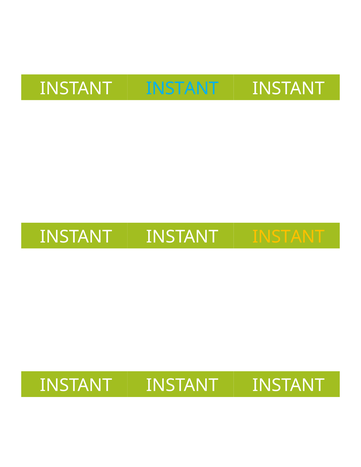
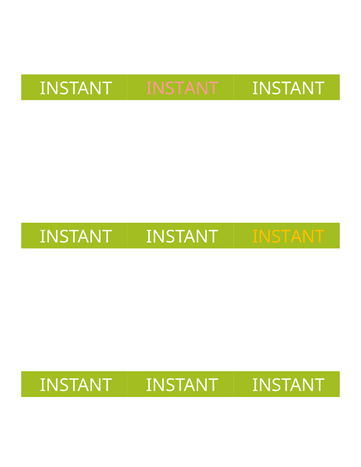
INSTANT colour: light blue -> pink (182, 89)
